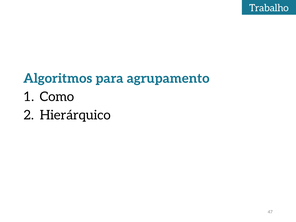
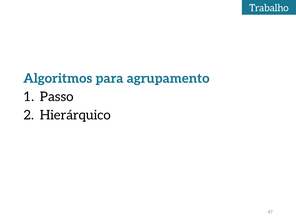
Como: Como -> Passo (57, 97)
